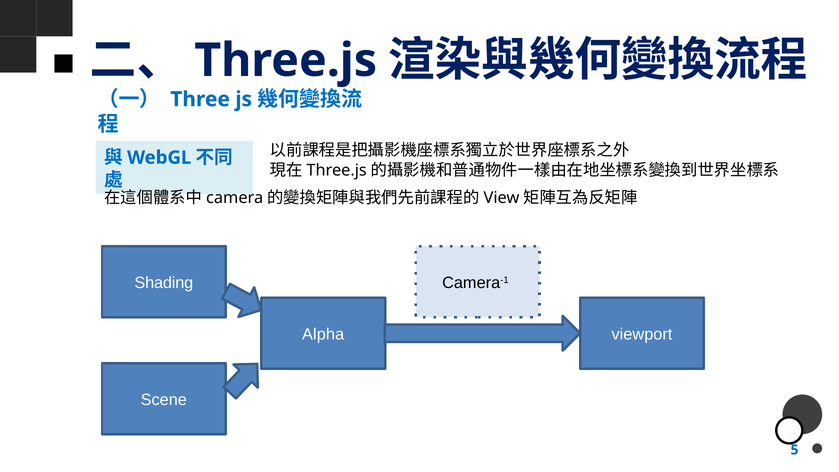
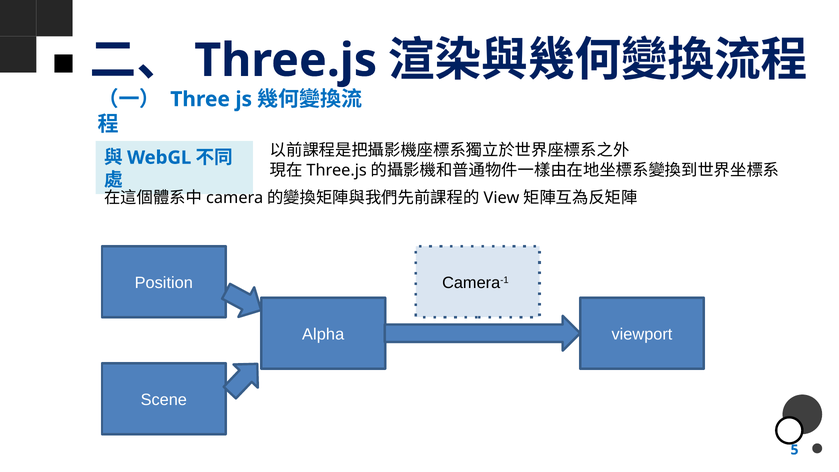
Shading: Shading -> Position (164, 283)
